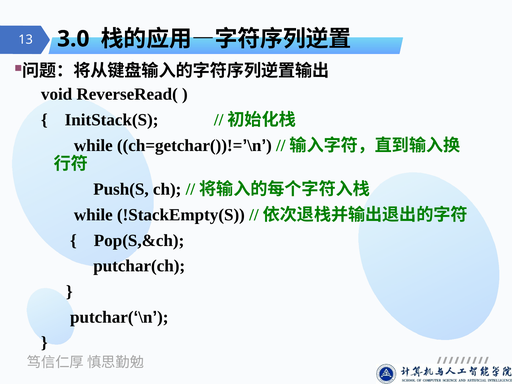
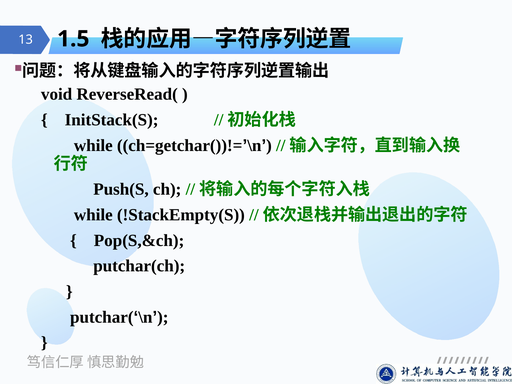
3.0: 3.0 -> 1.5 (73, 39)
